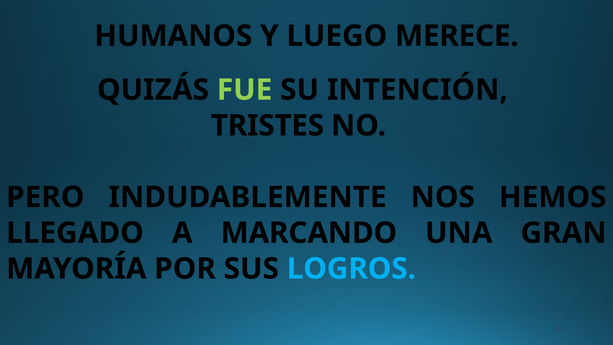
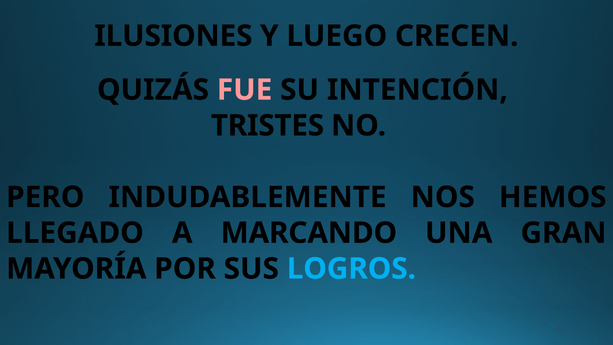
HUMANOS: HUMANOS -> ILUSIONES (173, 36)
MERECE: MERECE -> CRECEN (457, 36)
FUE colour: light green -> pink (245, 90)
